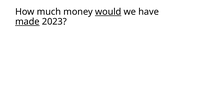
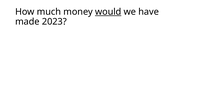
made underline: present -> none (27, 22)
